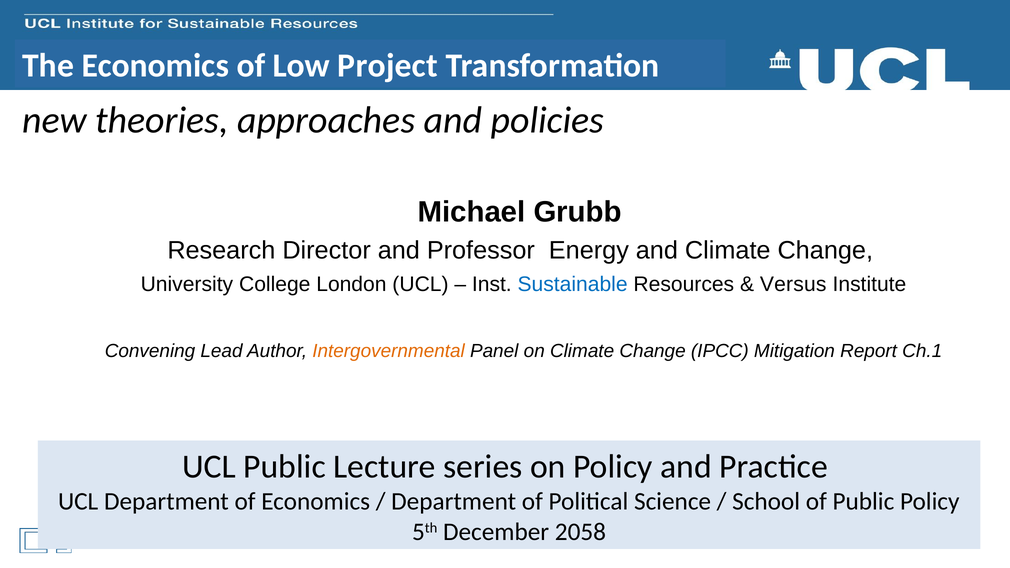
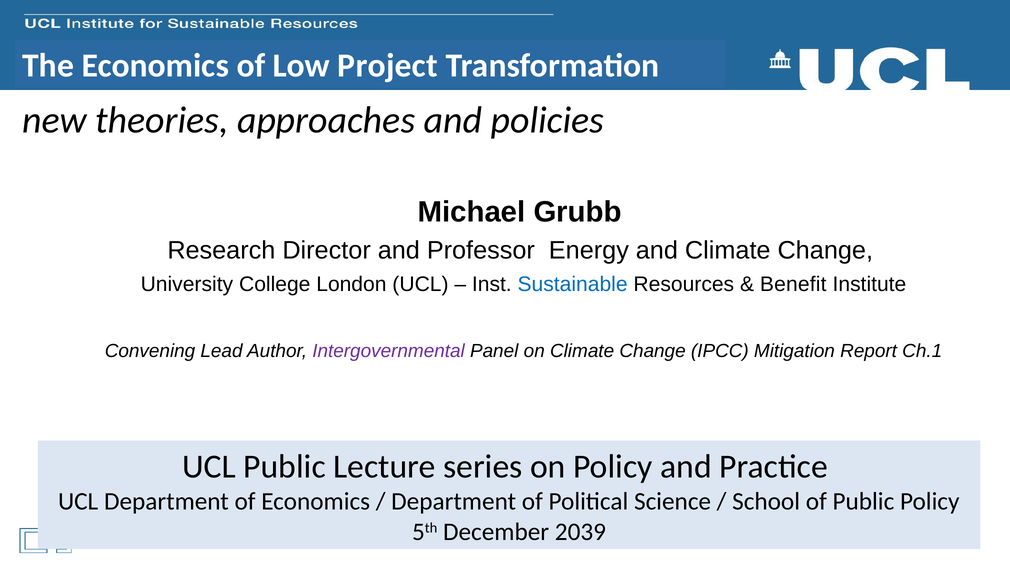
Versus: Versus -> Benefit (793, 285)
Intergovernmental colour: orange -> purple (389, 351)
2058: 2058 -> 2039 (580, 532)
